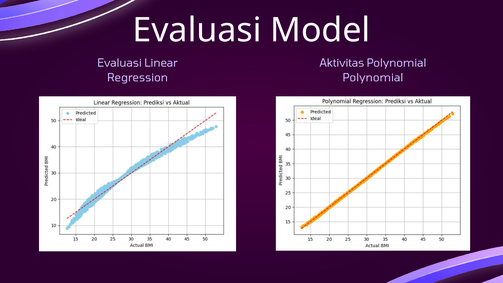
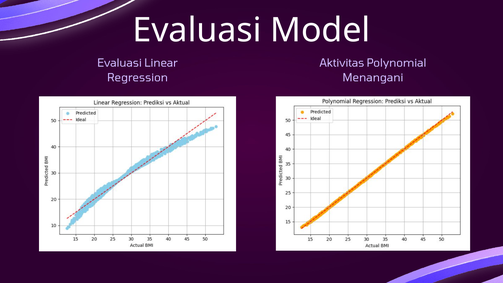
Polynomial: Polynomial -> Menangani (373, 78)
